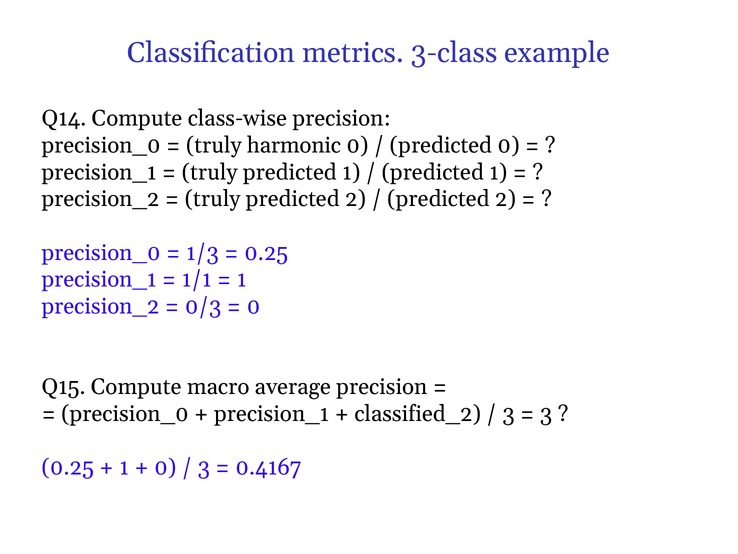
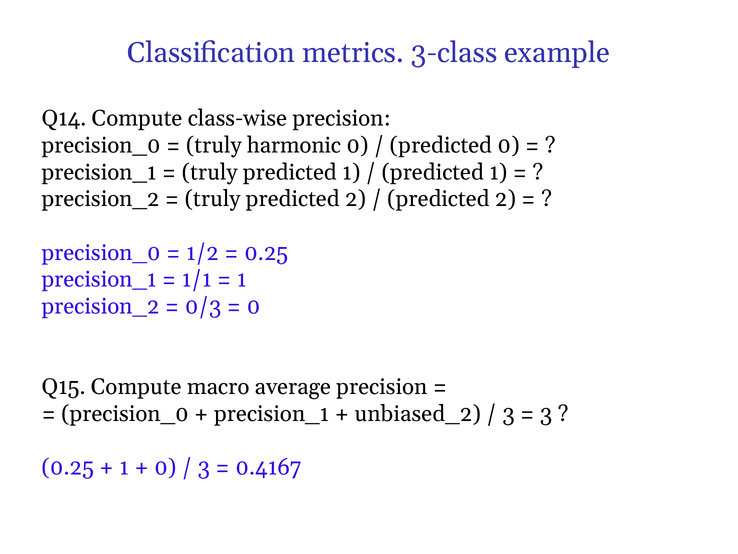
1/3: 1/3 -> 1/2 (202, 253)
classified_2: classified_2 -> unbiased_2 (418, 414)
